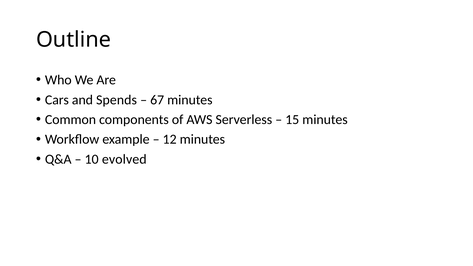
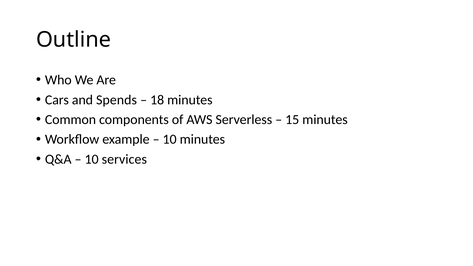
67: 67 -> 18 (157, 100)
12: 12 -> 10 (170, 139)
evolved: evolved -> services (124, 159)
